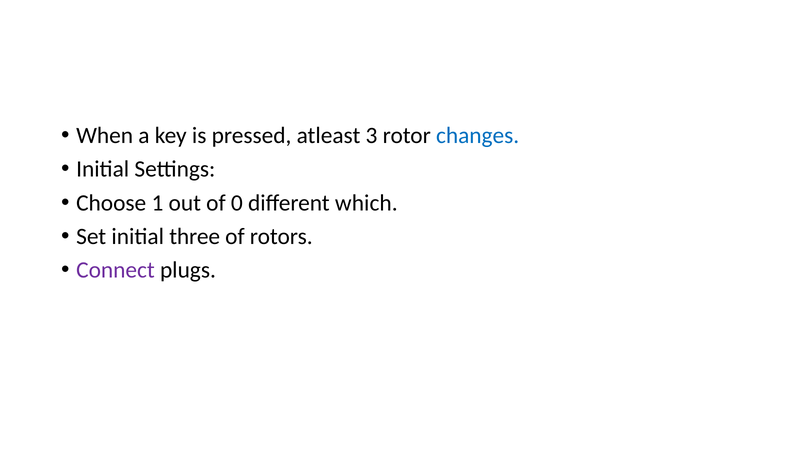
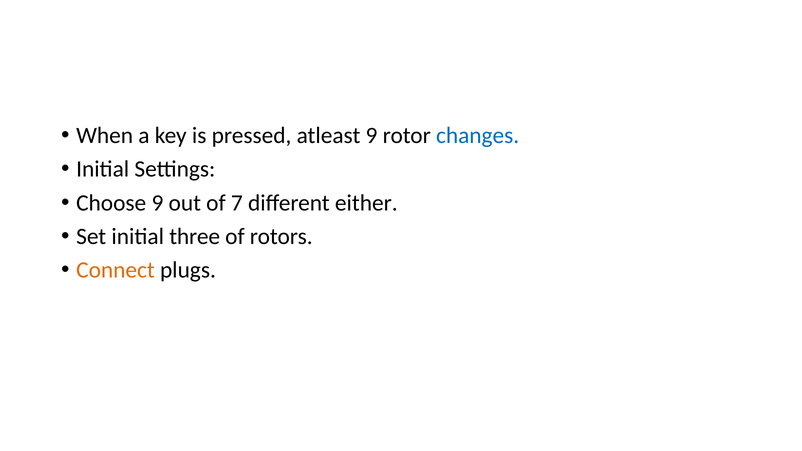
atleast 3: 3 -> 9 (371, 136)
Choose 1: 1 -> 9 (157, 203)
0: 0 -> 7 (237, 203)
which: which -> either (366, 203)
Connect colour: purple -> orange (115, 270)
